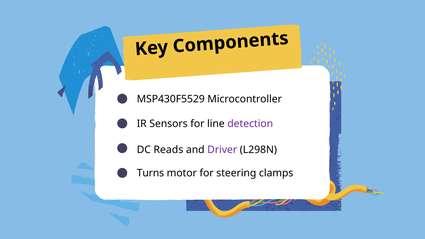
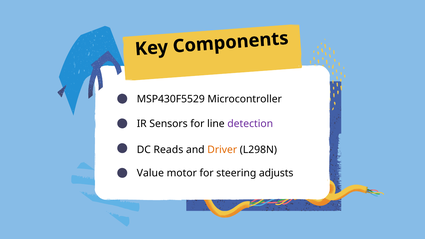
Driver colour: purple -> orange (222, 150)
Turns: Turns -> Value (150, 173)
clamps: clamps -> adjusts (276, 173)
